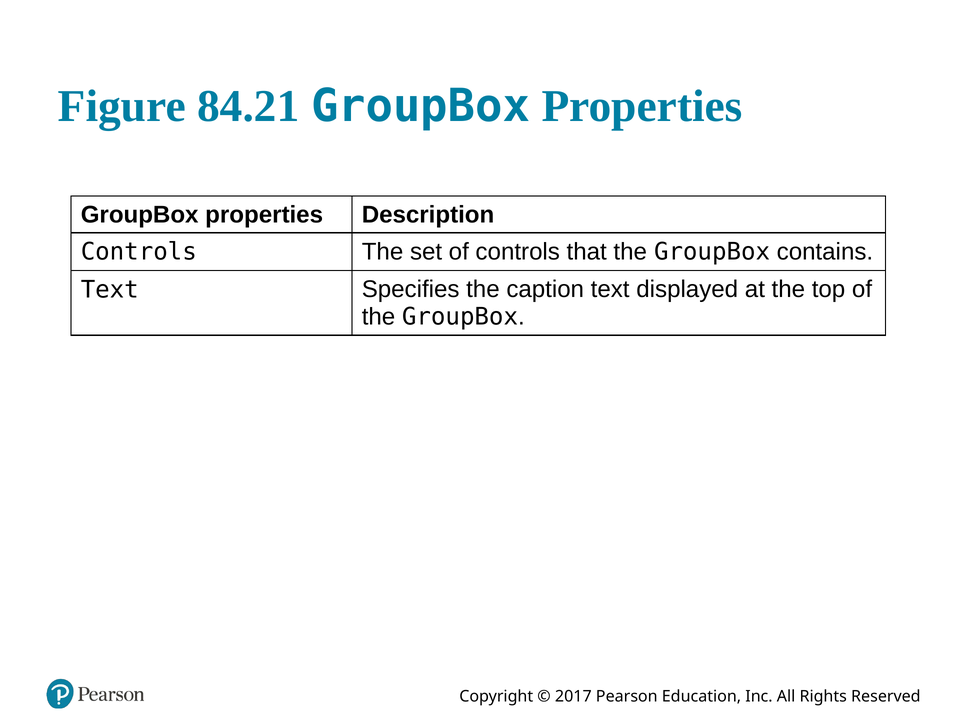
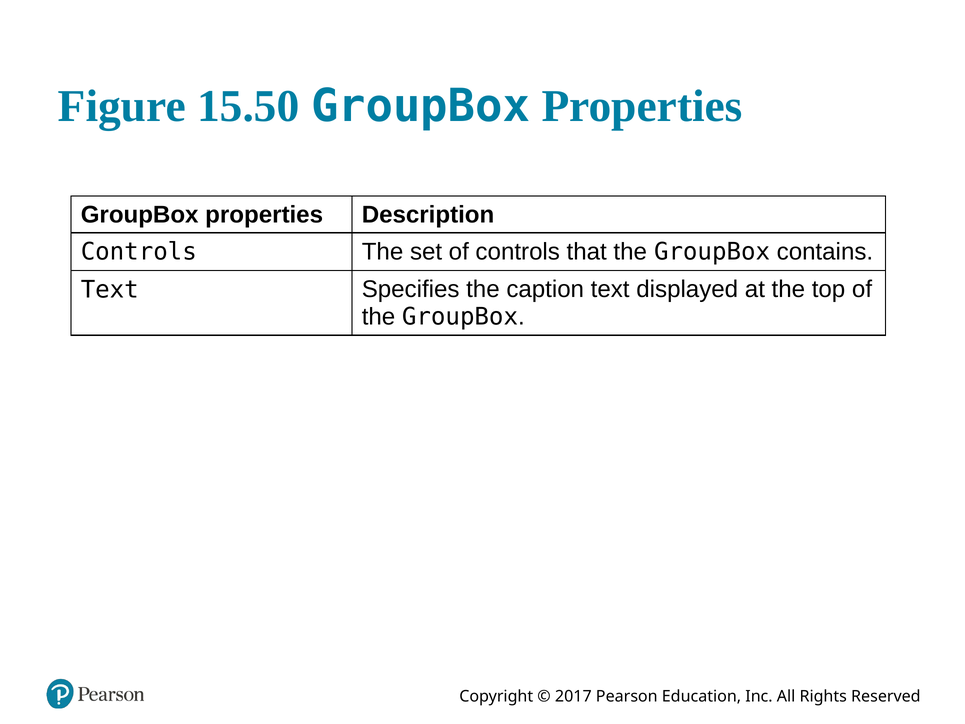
84.21: 84.21 -> 15.50 (248, 106)
